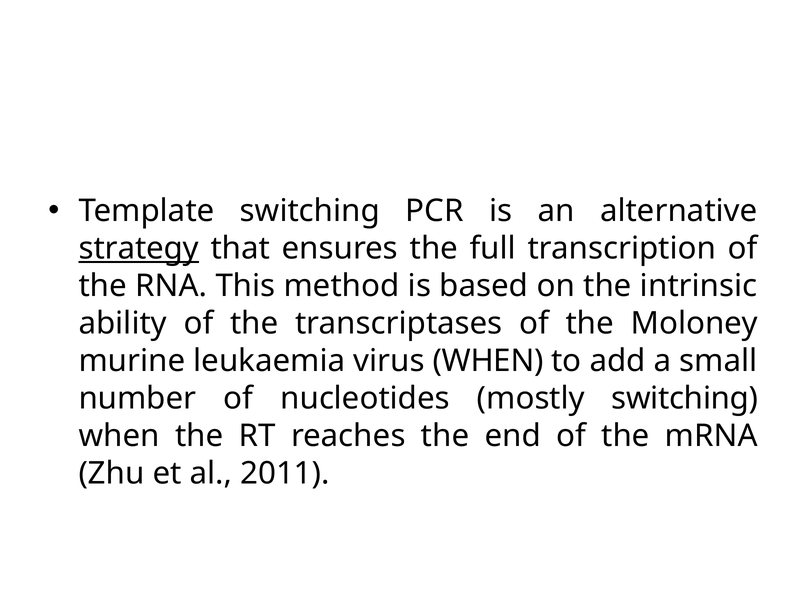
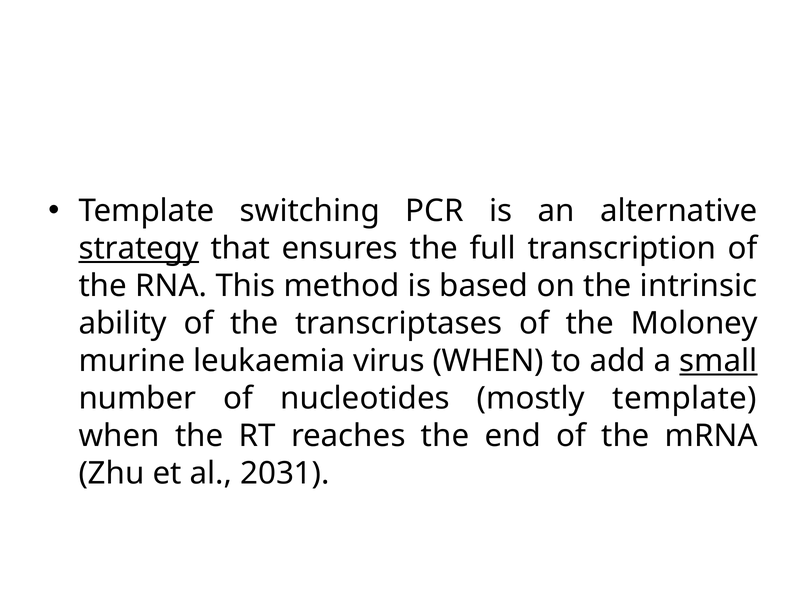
small underline: none -> present (718, 361)
mostly switching: switching -> template (685, 399)
2011: 2011 -> 2031 (285, 474)
